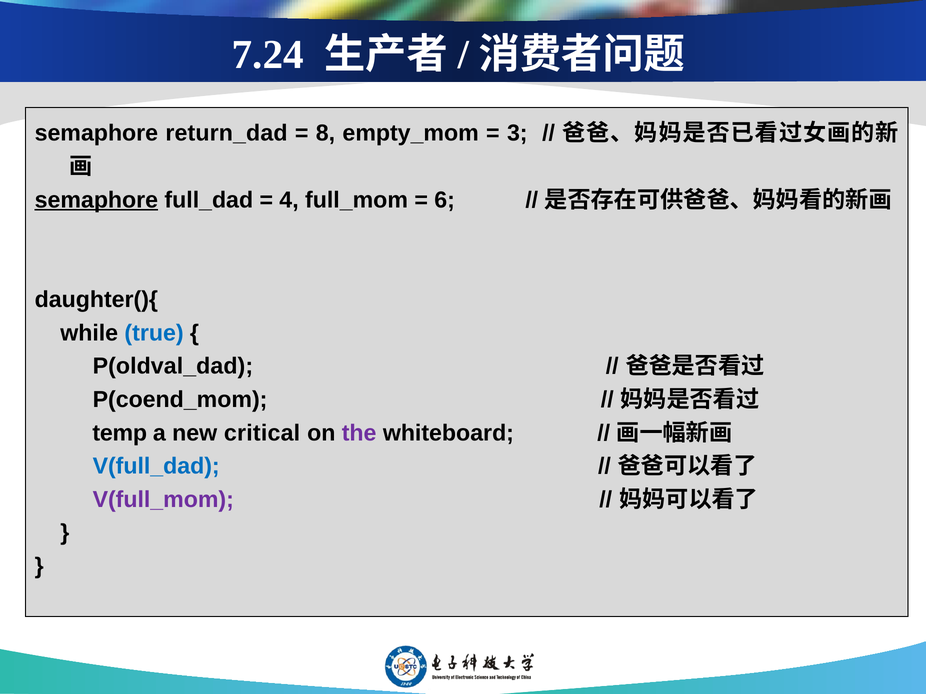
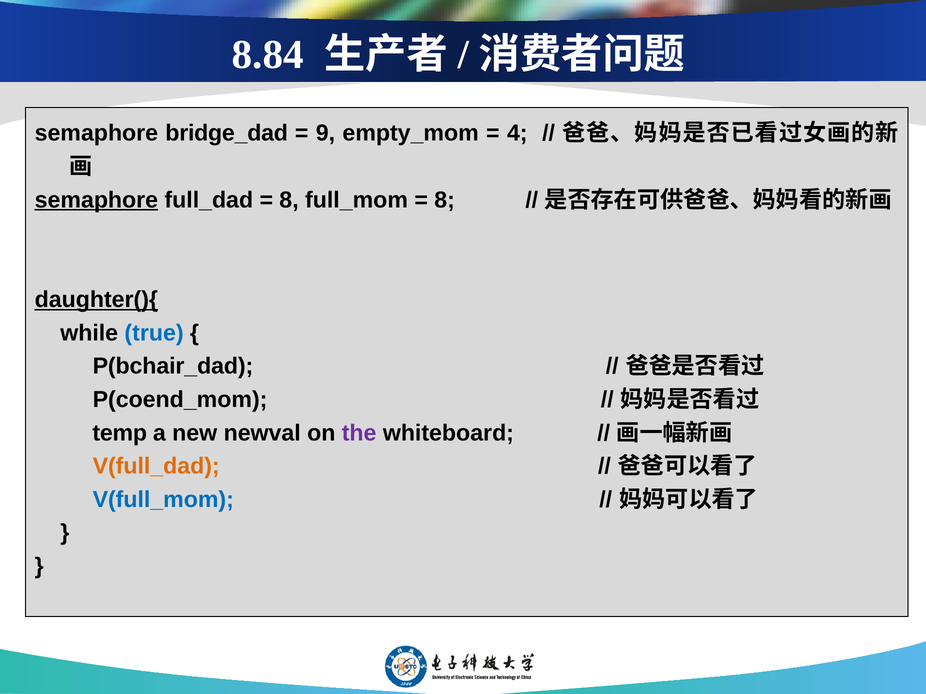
7.24: 7.24 -> 8.84 (268, 55)
return_dad: return_dad -> bridge_dad (227, 133)
8: 8 -> 9 (325, 133)
3: 3 -> 4 (517, 133)
4: 4 -> 8 (289, 200)
6: 6 -> 8 (445, 200)
daughter(){ underline: none -> present (96, 300)
P(oldval_dad: P(oldval_dad -> P(bchair_dad (173, 367)
critical: critical -> newval (262, 433)
V(full_dad colour: blue -> orange (156, 467)
V(full_mom colour: purple -> blue (163, 500)
